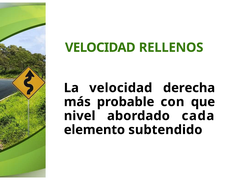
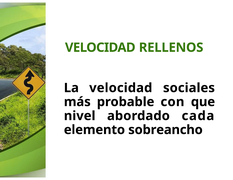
derecha: derecha -> sociales (189, 88)
subtendido: subtendido -> sobreancho (165, 130)
